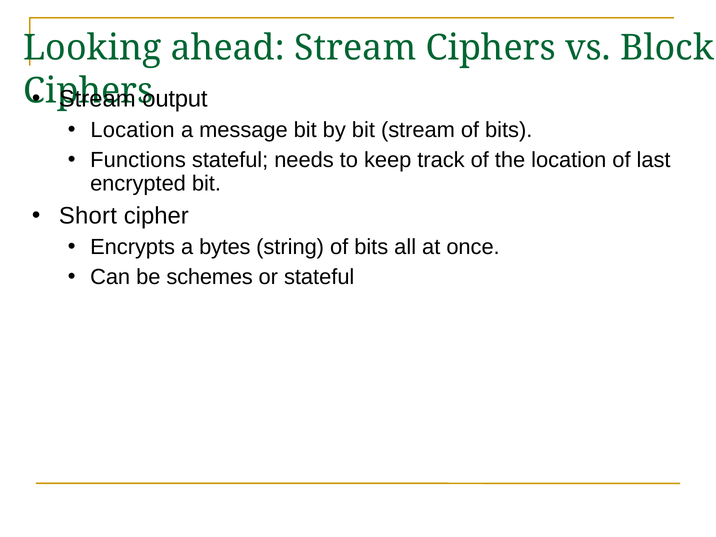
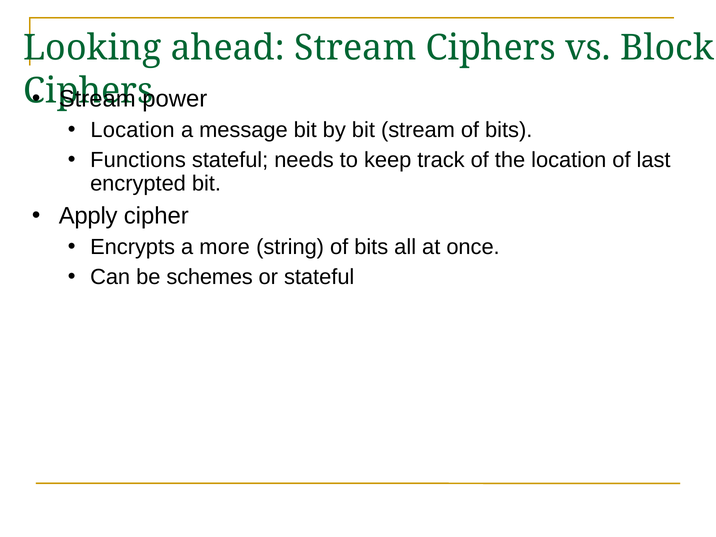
output: output -> power (175, 99)
Short: Short -> Apply (88, 216)
bytes: bytes -> more (225, 247)
